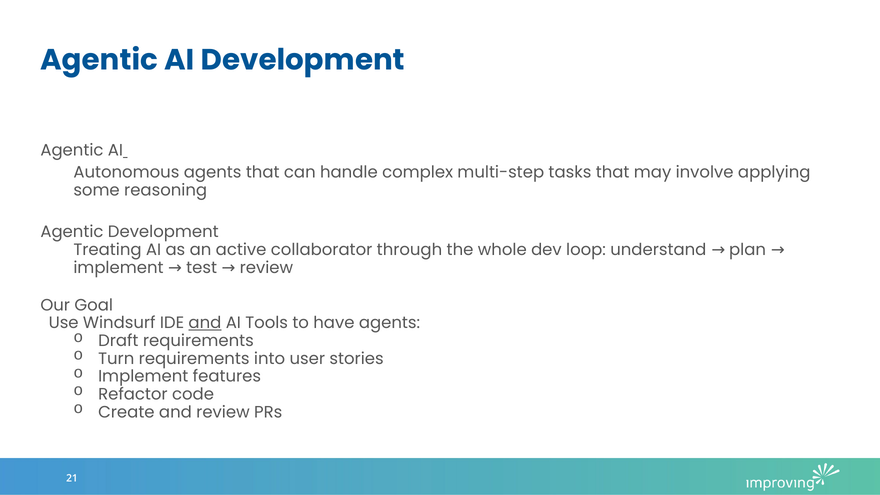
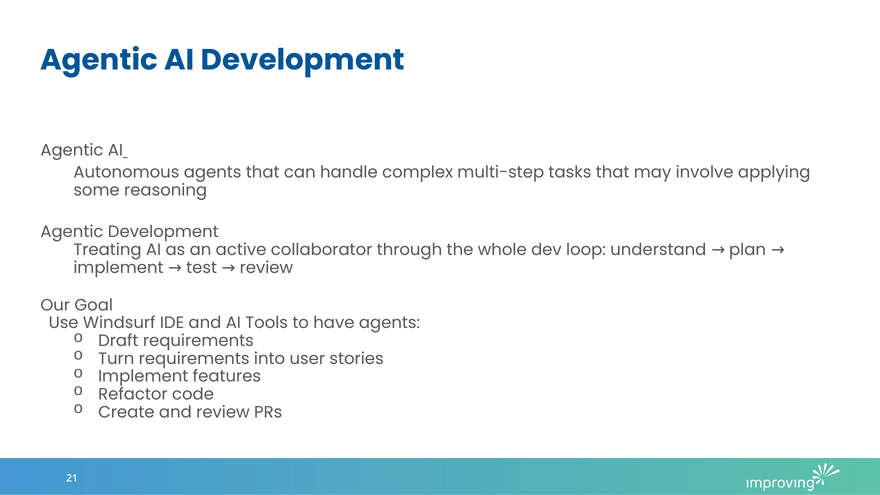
and underline: present -> none (205, 323)
